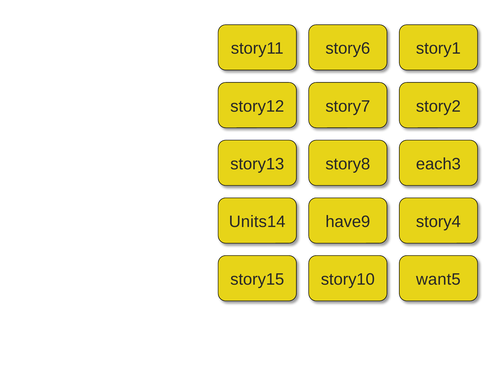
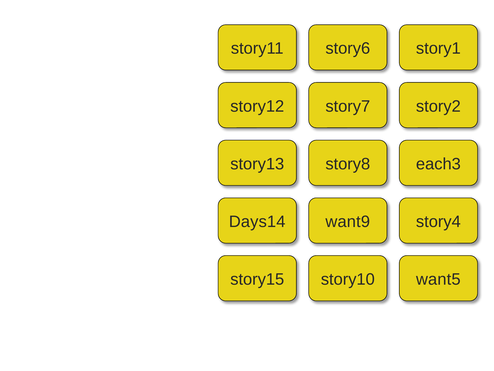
Units14: Units14 -> Days14 (257, 221)
have9: have9 -> want9 (348, 221)
